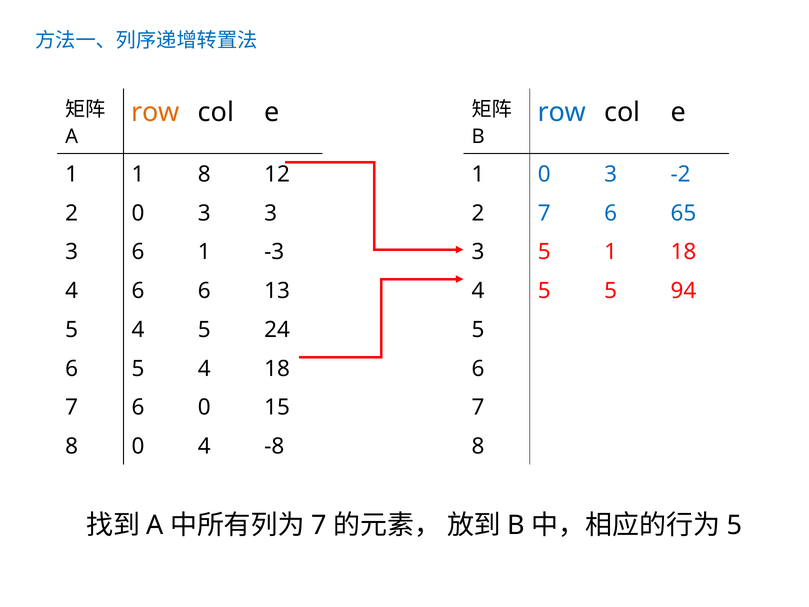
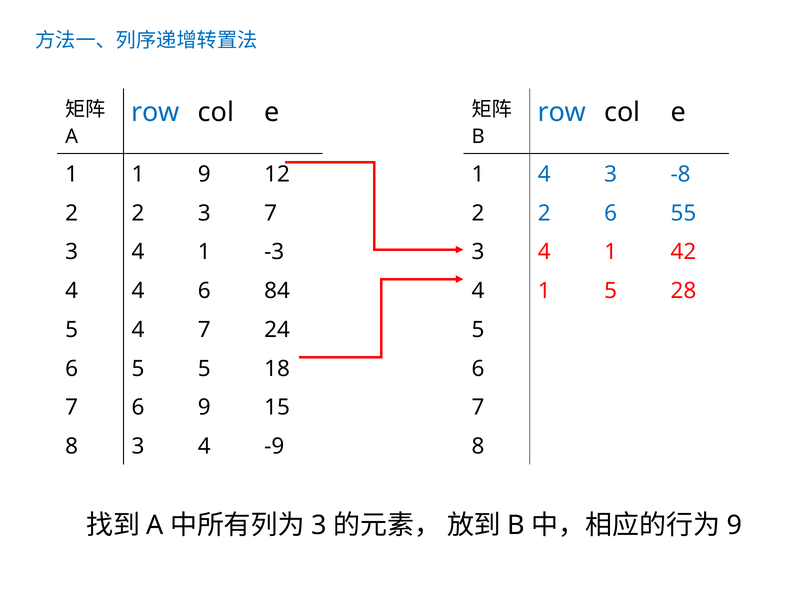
row colour: orange -> blue (155, 113)
1 8: 8 -> 9 (204, 174)
1 0: 0 -> 4 (544, 174)
-2: -2 -> -8 (681, 174)
0: 0 -> 2 (138, 213)
3: 3 -> 7 (271, 213)
7: 7 -> 2 (544, 213)
65: 65 -> 55 (683, 213)
6: 6 -> 4 (138, 252)
5: 5 -> 4 (544, 252)
1 18: 18 -> 42 (683, 252)
4 6: 6 -> 4 (138, 291)
13: 13 -> 84 (277, 291)
5: 5 -> 1 (544, 291)
94: 94 -> 28 (683, 291)
5 4 5: 5 -> 7 (204, 330)
6 5 4: 4 -> 5 (204, 369)
6 0: 0 -> 9 (204, 407)
8 0: 0 -> 3 (138, 446)
-8: -8 -> -9 (274, 446)
7: 7 -> 3 (319, 525)
5: 5 -> 9 (734, 525)
